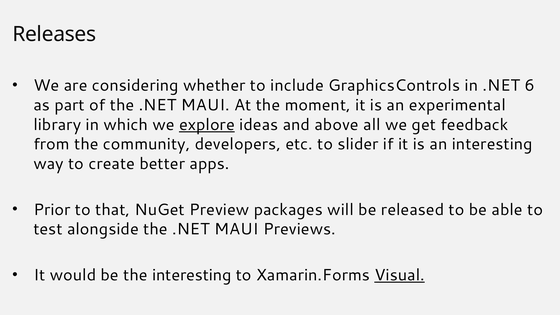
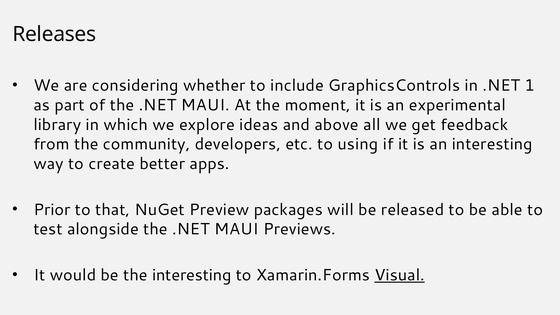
6: 6 -> 1 (530, 85)
explore underline: present -> none (207, 125)
slider: slider -> using (358, 144)
